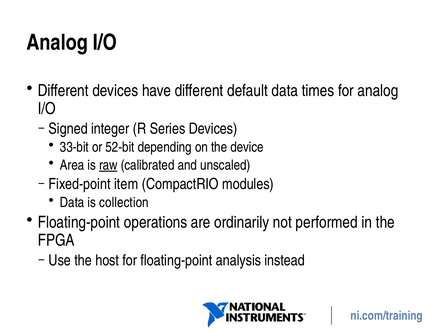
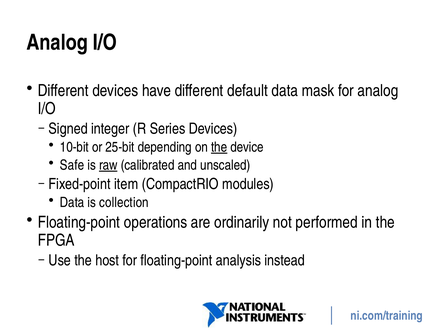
times: times -> mask (318, 91)
33-bit: 33-bit -> 10-bit (74, 147)
52-bit: 52-bit -> 25-bit (120, 147)
the underline: none -> present (219, 147)
Area: Area -> Safe (72, 165)
